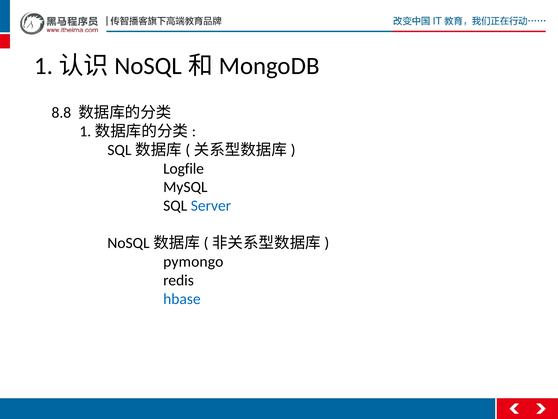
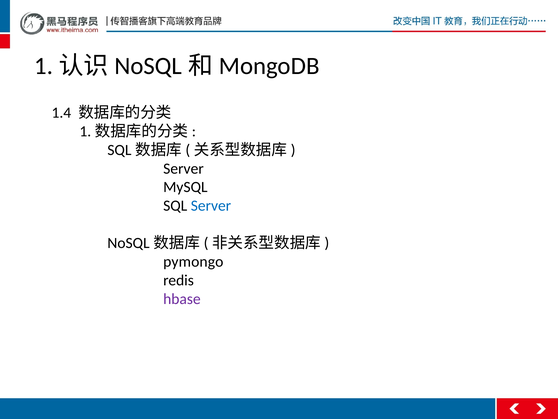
8.8: 8.8 -> 1.4 (61, 113)
Logfile: Logfile -> Server (183, 168)
hbase colour: blue -> purple (182, 299)
